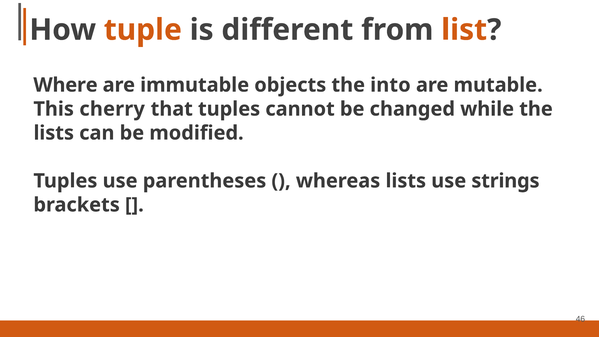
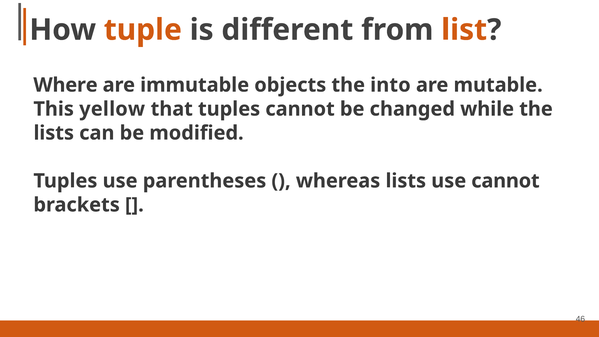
cherry: cherry -> yellow (112, 109)
use strings: strings -> cannot (505, 181)
